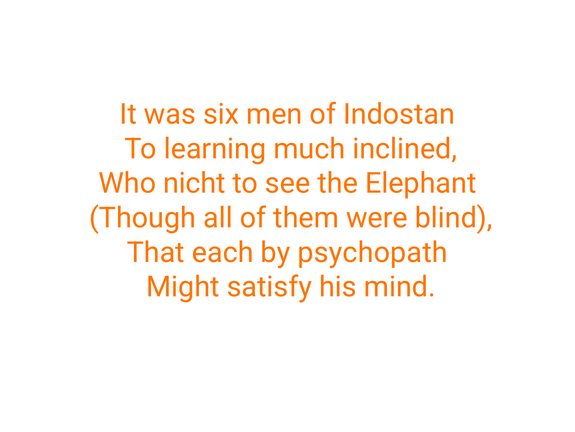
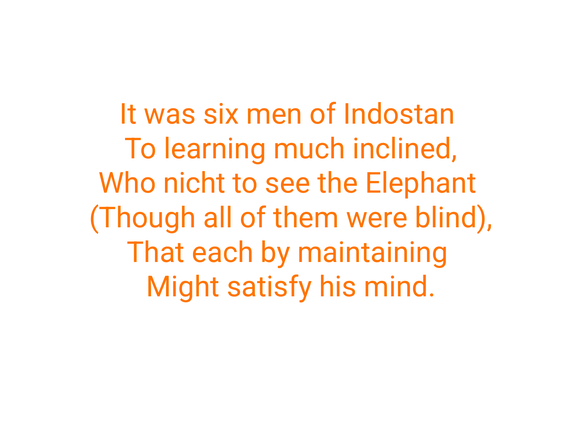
psychopath: psychopath -> maintaining (373, 252)
